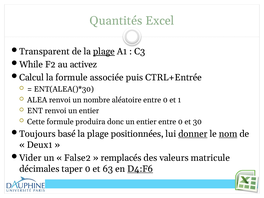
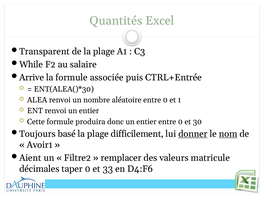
plage underline: present -> none (104, 52)
activez: activez -> salaire (83, 65)
Calcul: Calcul -> Arrive (32, 77)
positionnées: positionnées -> difficilement (137, 134)
Deux1: Deux1 -> Avoir1 (40, 145)
Vider: Vider -> Aient (30, 158)
False2: False2 -> Filtre2 (78, 158)
remplacés: remplacés -> remplacer (121, 158)
63: 63 -> 33 (108, 169)
D4:F6 underline: present -> none (140, 169)
